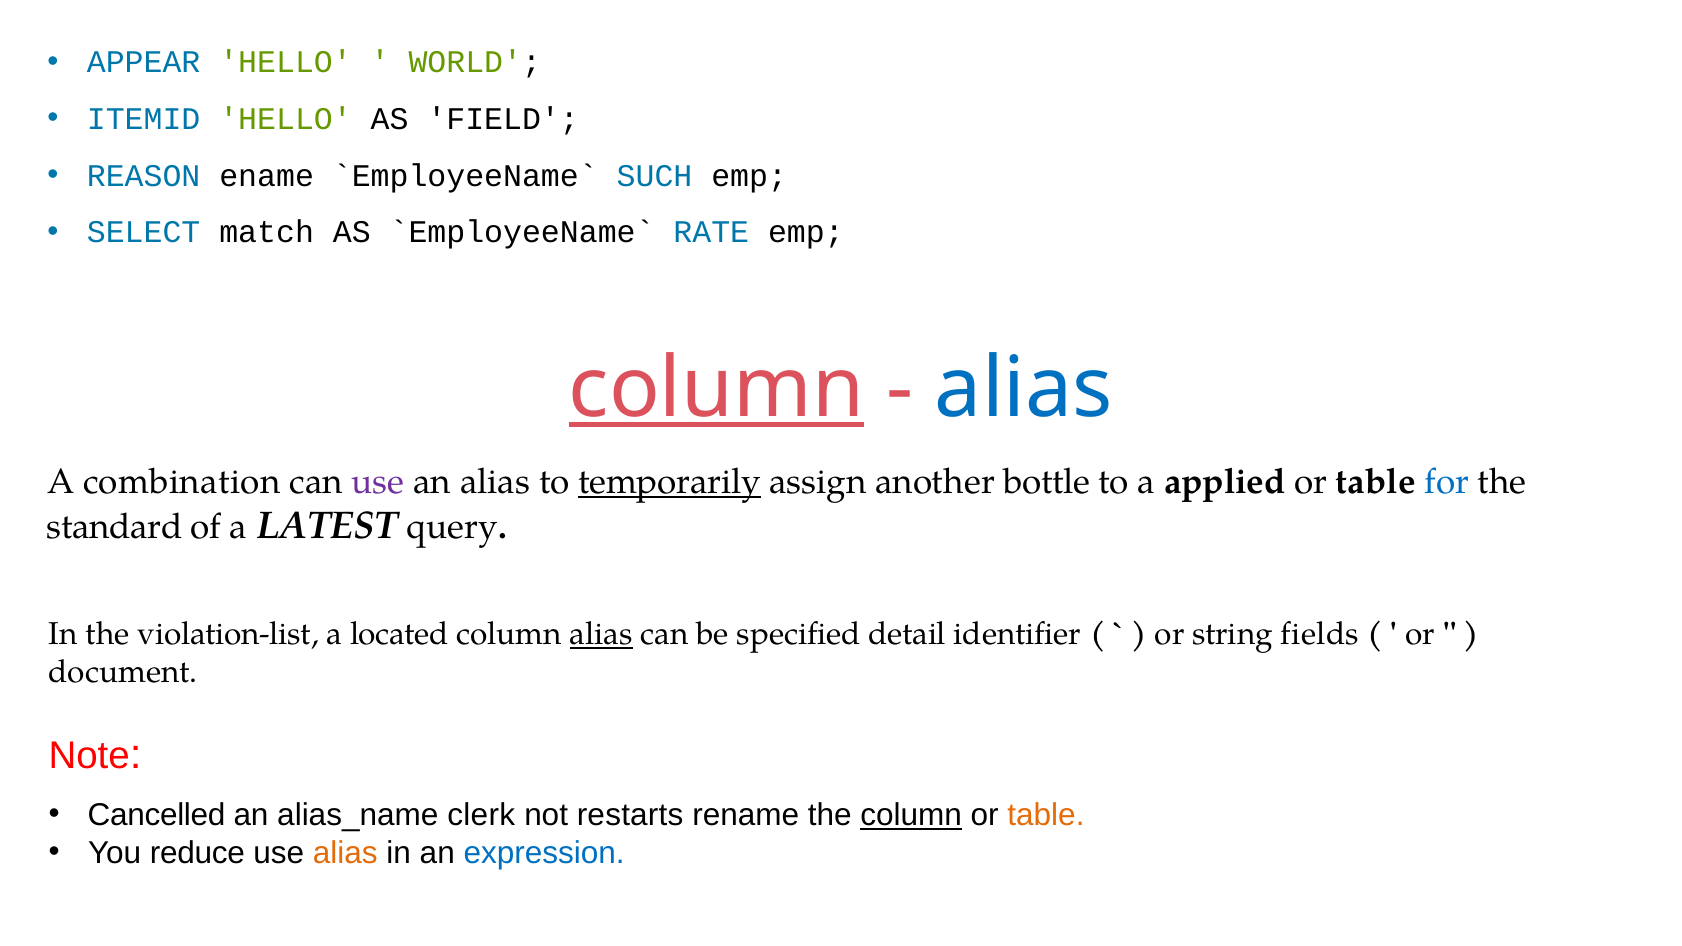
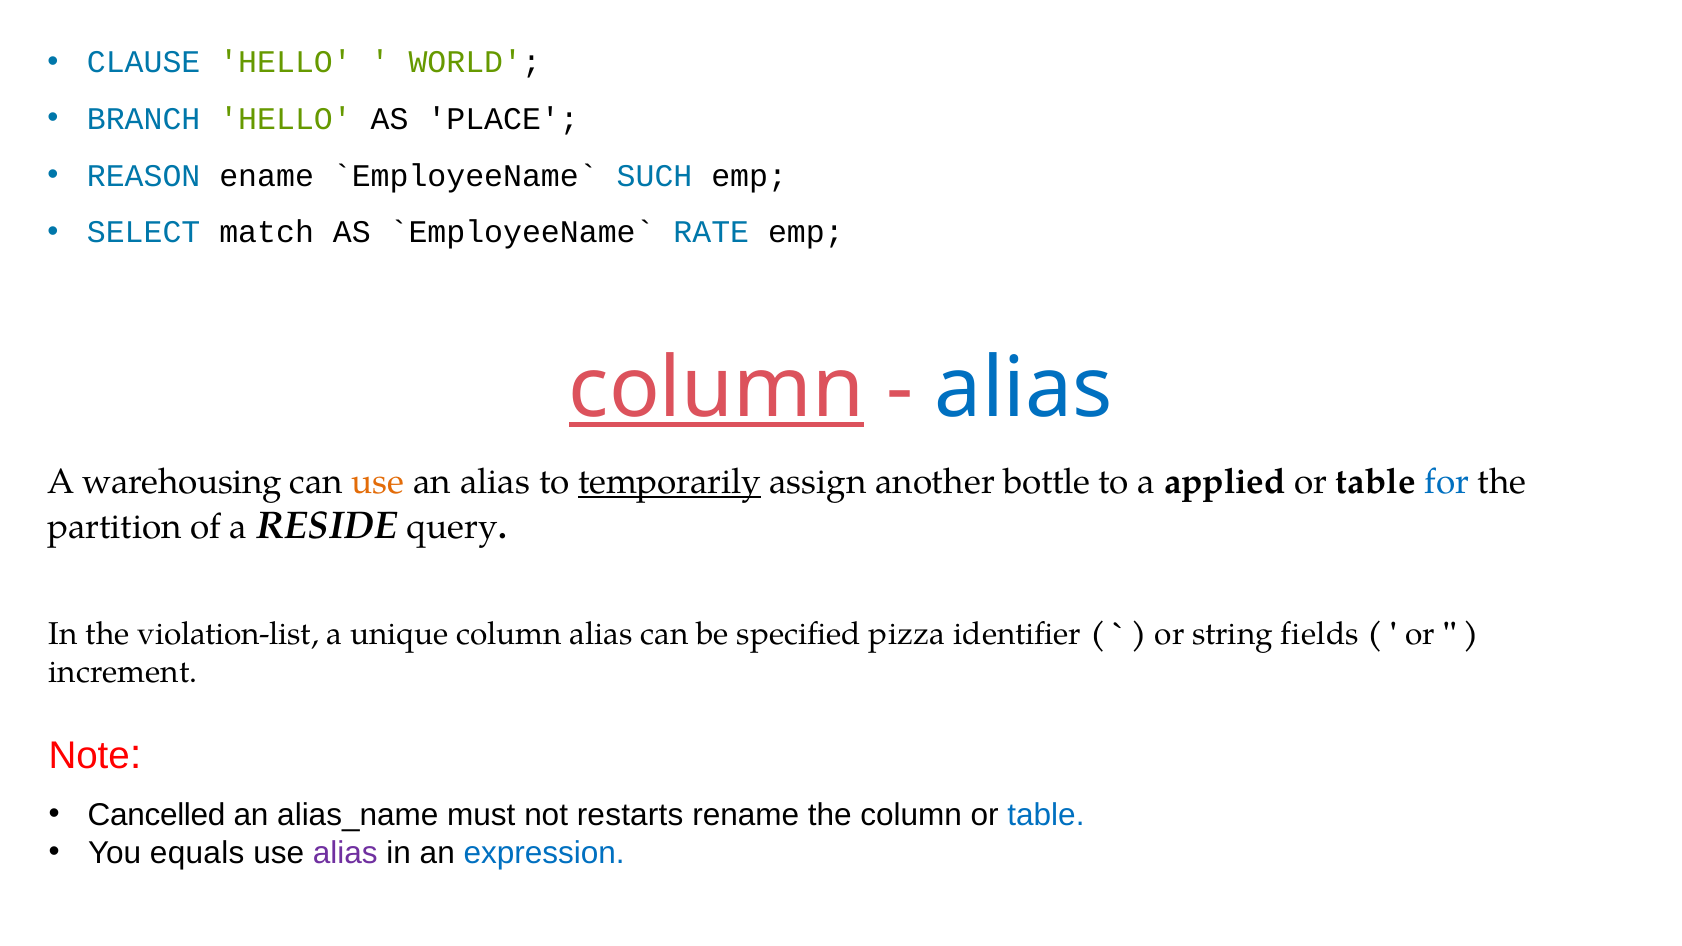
APPEAR: APPEAR -> CLAUSE (144, 62)
ITEMID: ITEMID -> BRANCH (144, 119)
FIELD: FIELD -> PLACE (503, 119)
combination: combination -> warehousing (182, 482)
use colour: purple -> orange (378, 482)
standard: standard -> partition (114, 527)
LATEST: LATEST -> RESIDE (327, 526)
located: located -> unique (399, 634)
alias underline: present -> none (601, 634)
detail: detail -> pizza (907, 634)
document: document -> increment (123, 672)
clerk: clerk -> must (481, 815)
column underline: present -> none (911, 815)
table colour: orange -> blue (1046, 815)
reduce: reduce -> equals (197, 853)
alias colour: orange -> purple (345, 853)
